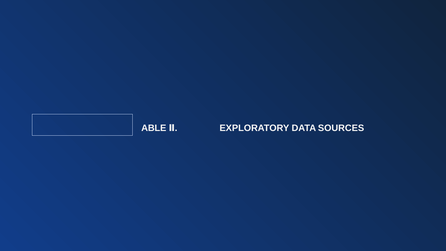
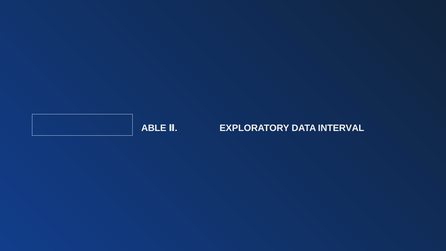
SOURCES: SOURCES -> INTERVAL (341, 128)
